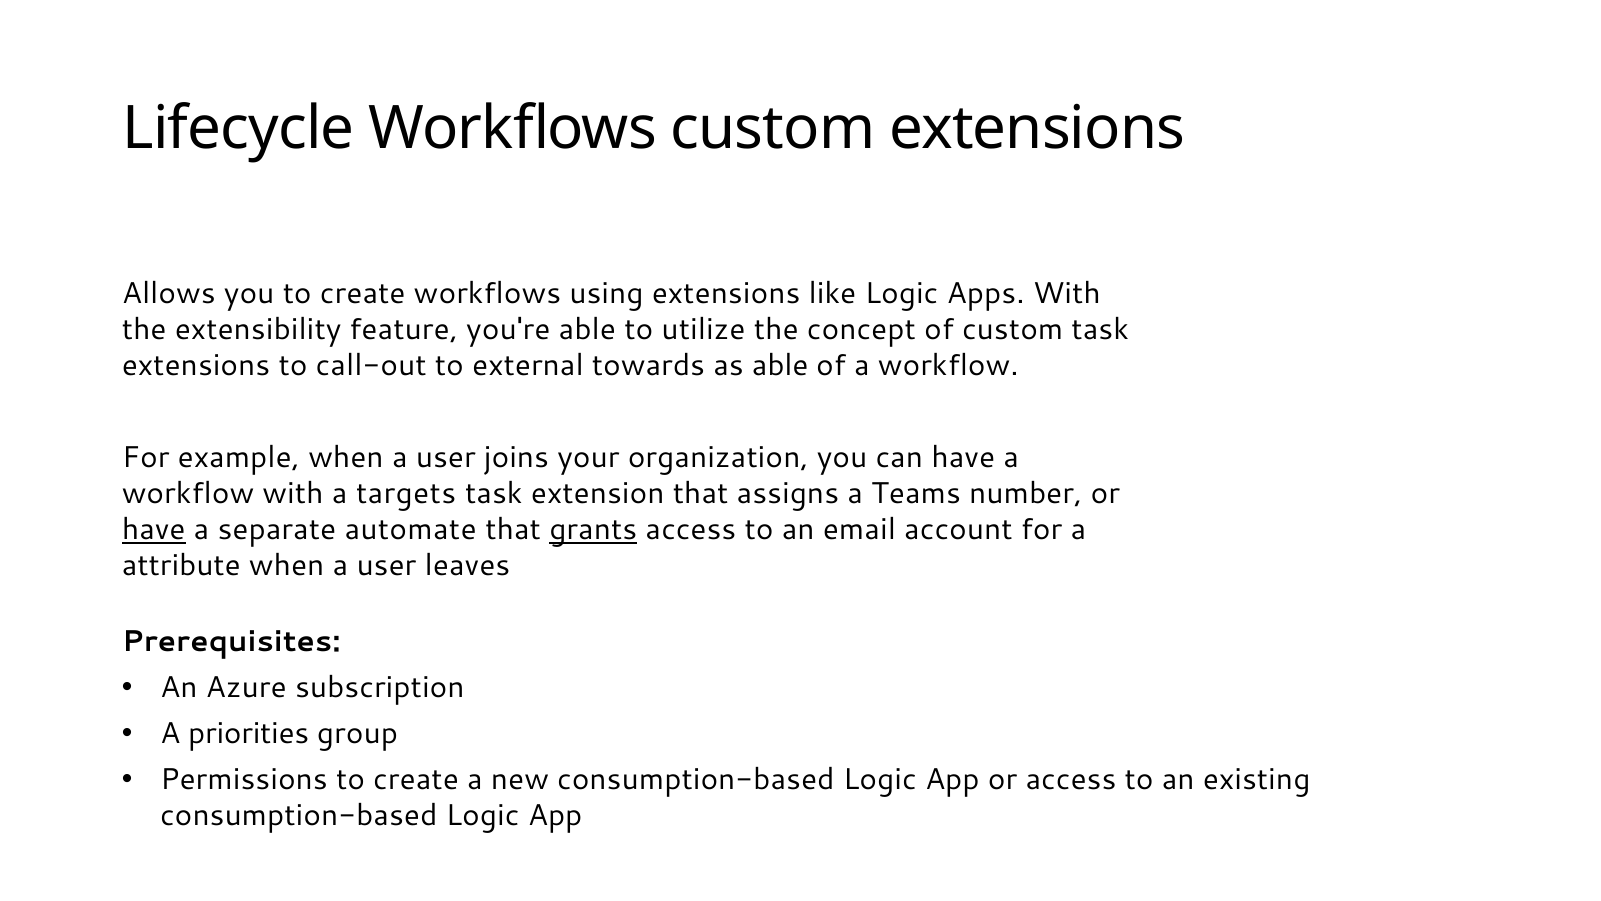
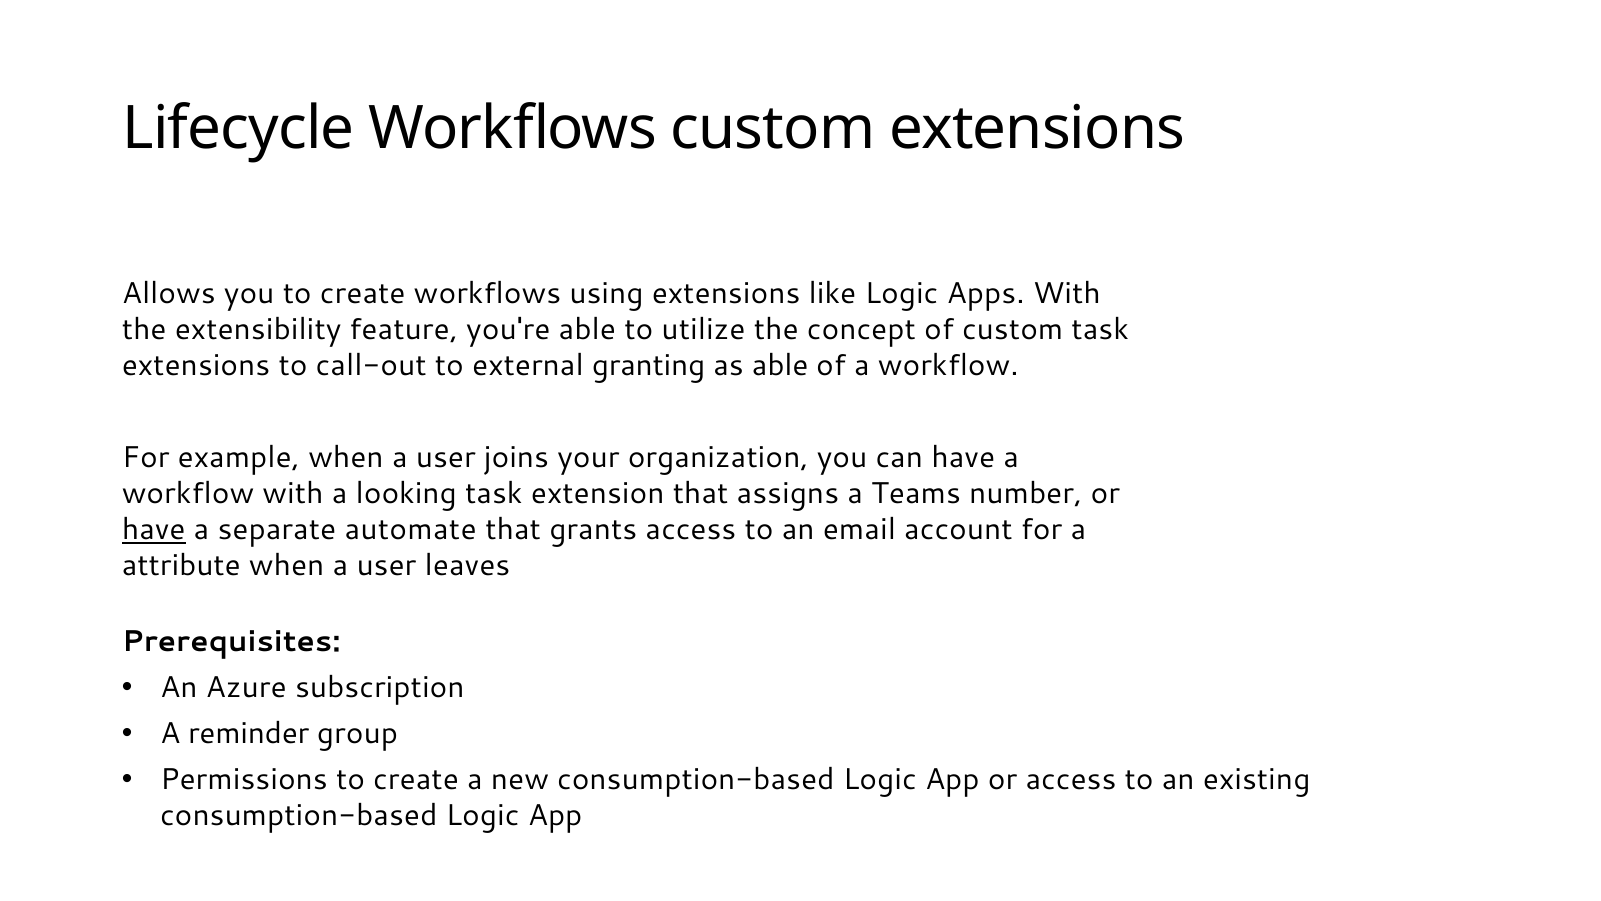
towards: towards -> granting (649, 366)
targets: targets -> looking (406, 494)
grants underline: present -> none (593, 530)
priorities: priorities -> reminder (249, 734)
